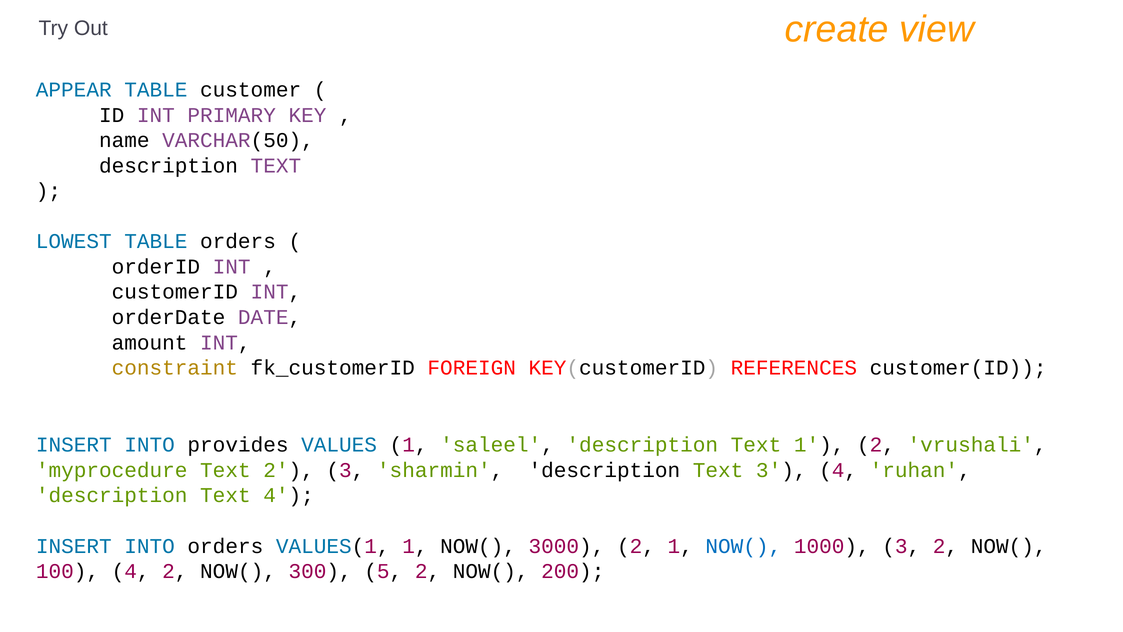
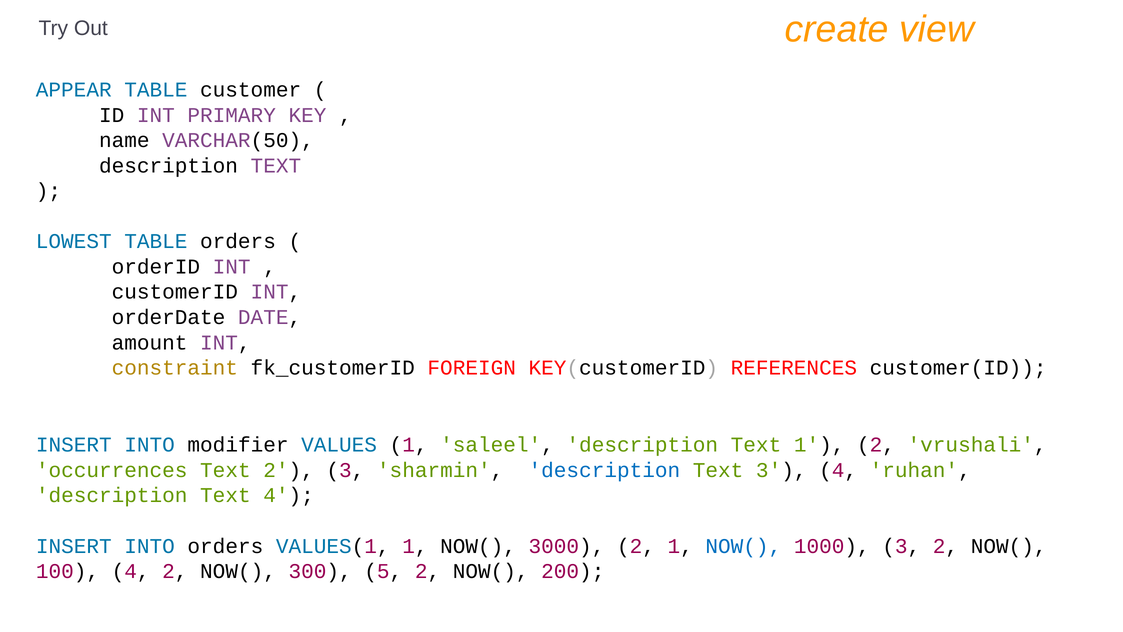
provides: provides -> modifier (238, 445)
myprocedure: myprocedure -> occurrences (112, 470)
description colour: black -> blue (604, 470)
